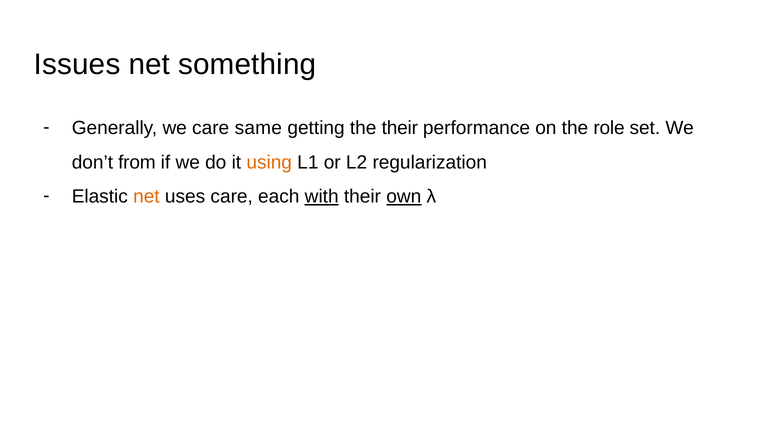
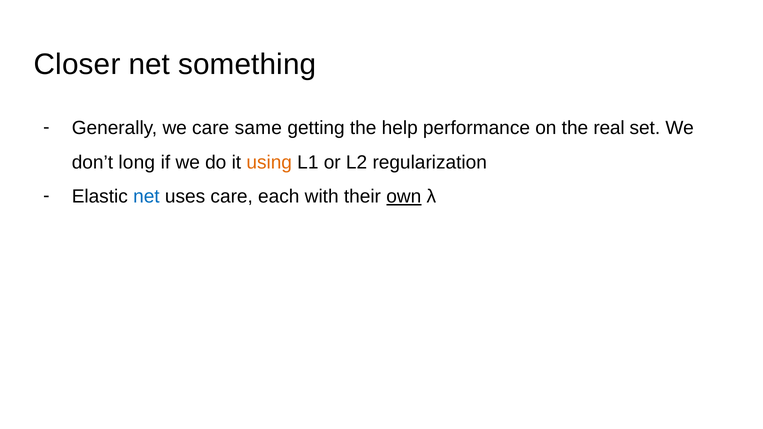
Issues: Issues -> Closer (77, 65)
the their: their -> help (400, 128)
role: role -> real (609, 128)
from: from -> long (137, 162)
net colour: orange -> blue (146, 197)
with underline: present -> none (322, 197)
